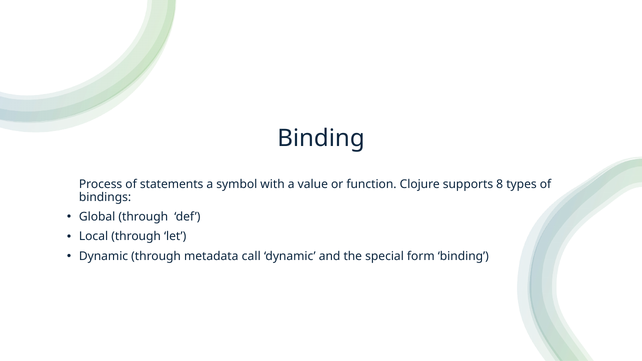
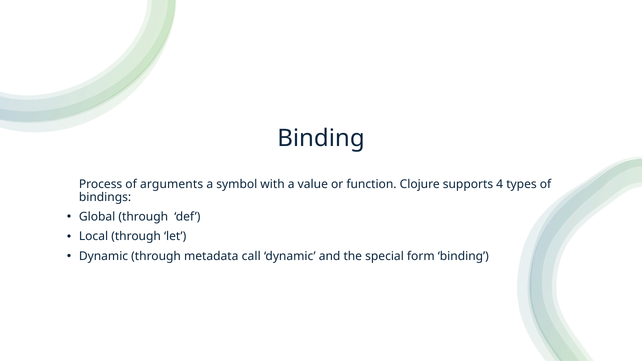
statements: statements -> arguments (172, 184)
8: 8 -> 4 (500, 184)
